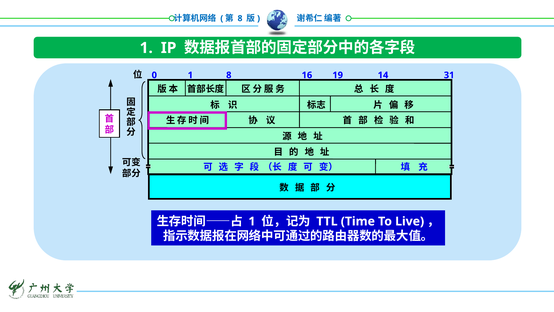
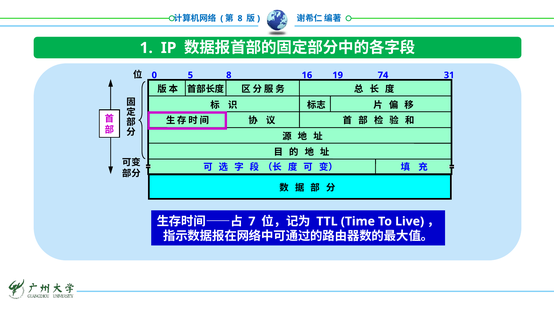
0 1: 1 -> 5 (190, 75)
14: 14 -> 74 (383, 75)
1: 1 -> 7 (252, 221)
